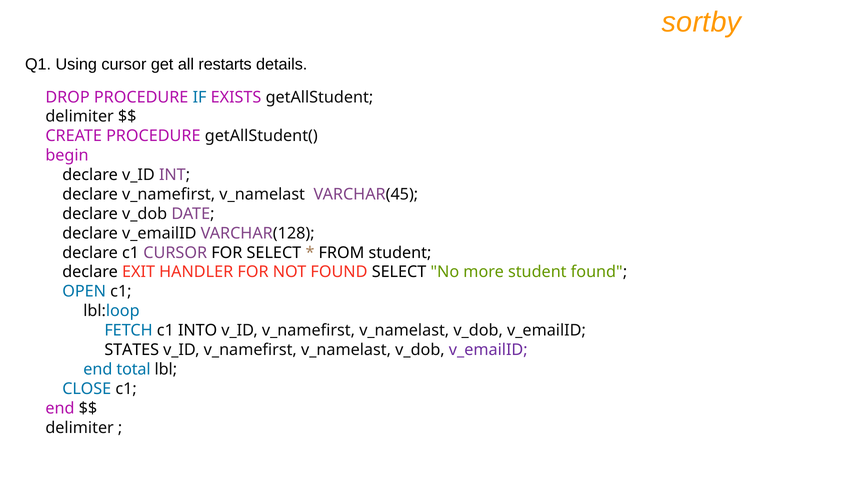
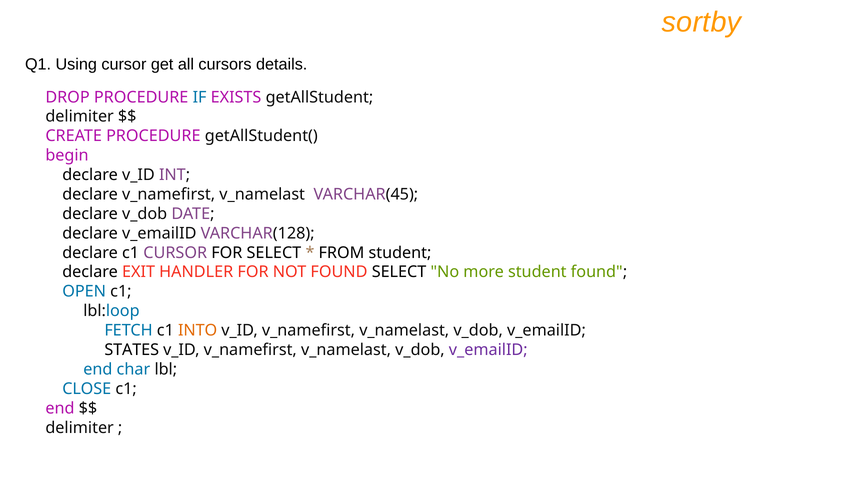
restarts: restarts -> cursors (225, 64)
INTO colour: black -> orange (198, 330)
total: total -> char (133, 369)
